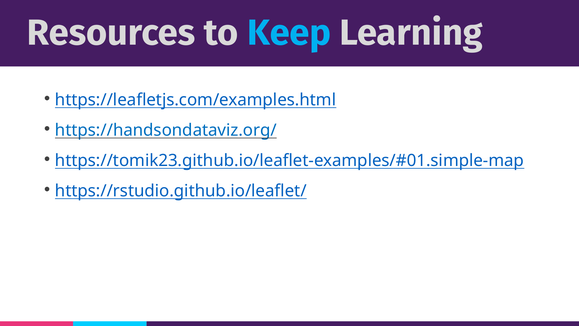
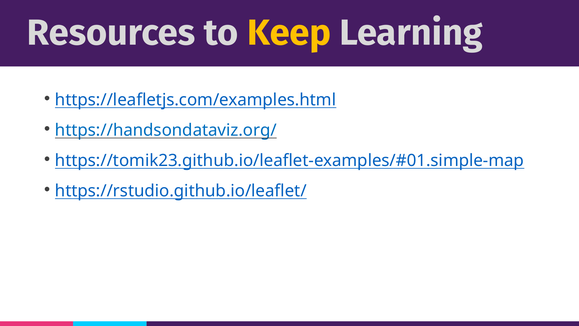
Keep colour: light blue -> yellow (289, 33)
